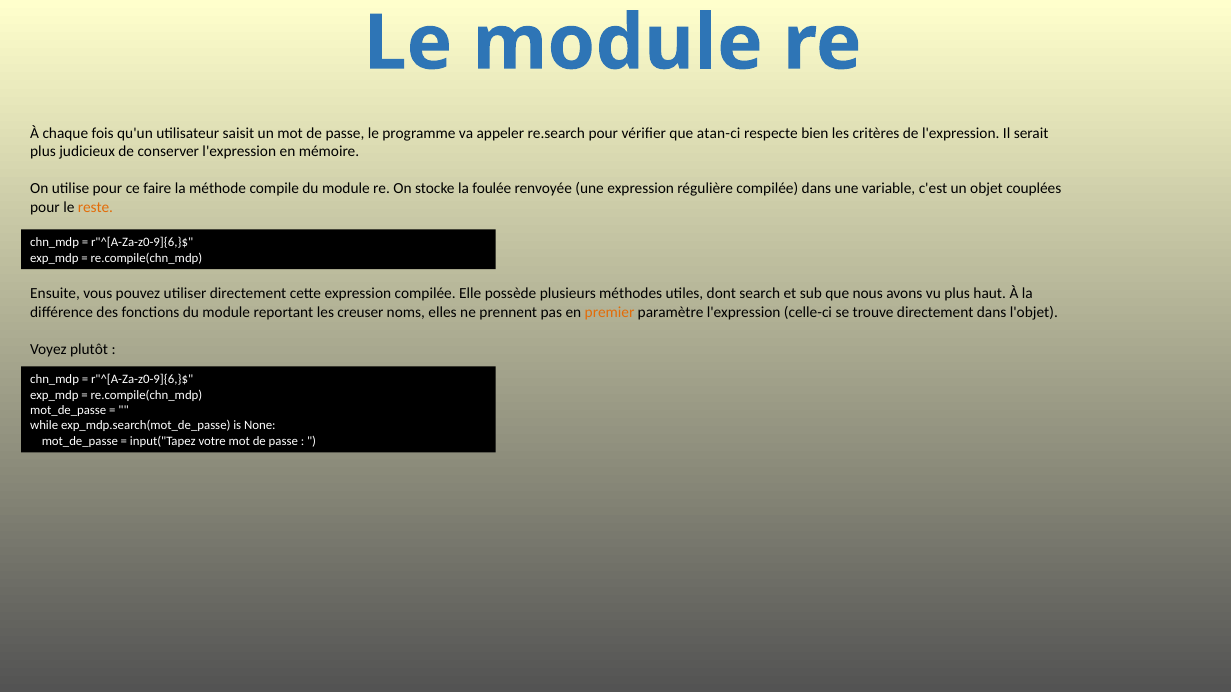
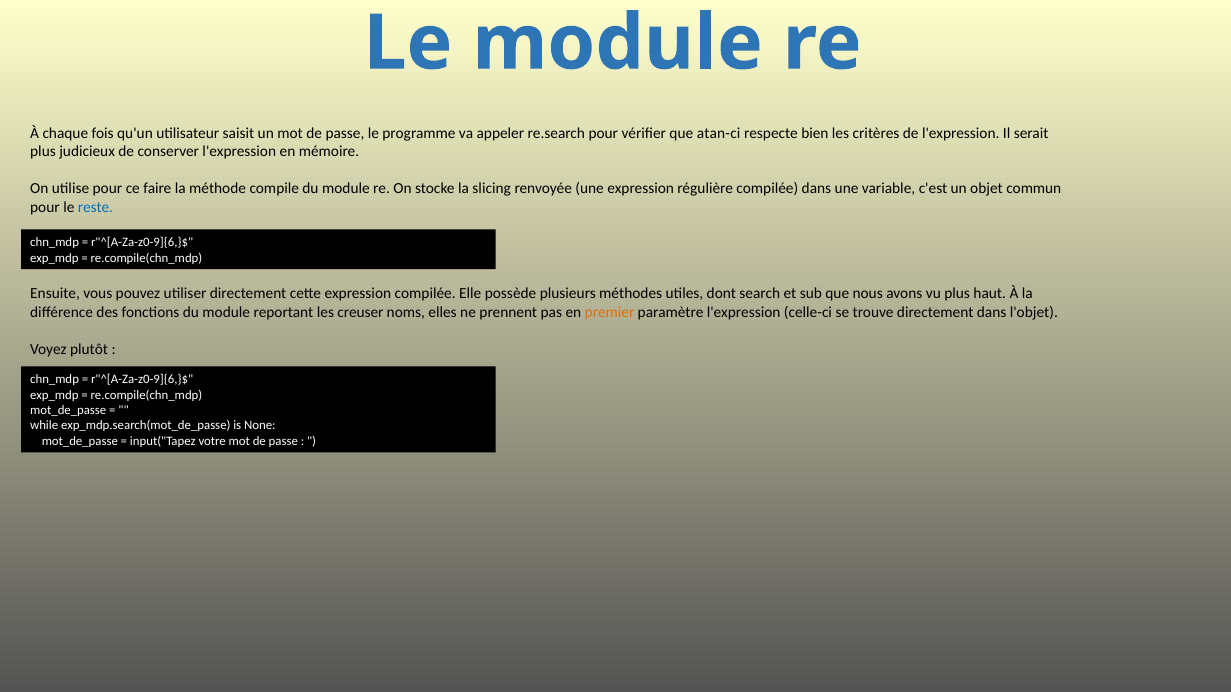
foulée: foulée -> slicing (492, 189)
couplées: couplées -> commun (1034, 189)
reste colour: orange -> blue (95, 207)
